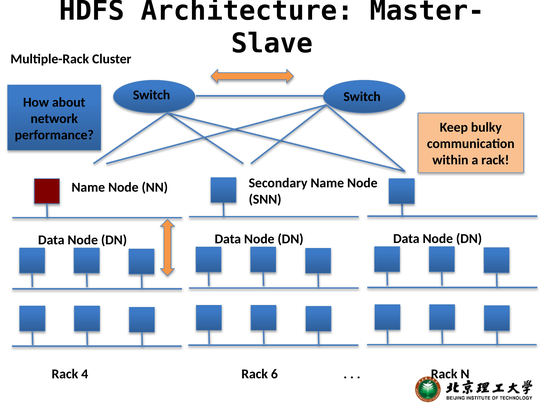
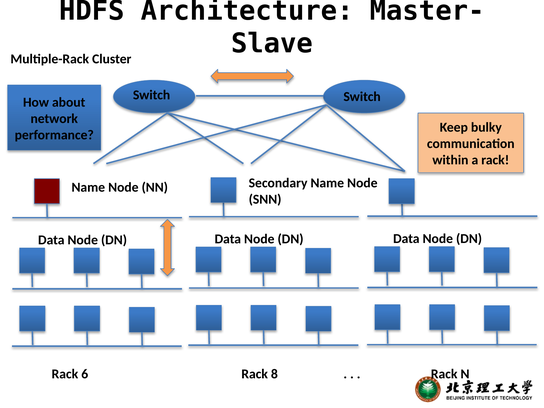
4: 4 -> 6 (85, 374)
6: 6 -> 8 (274, 374)
